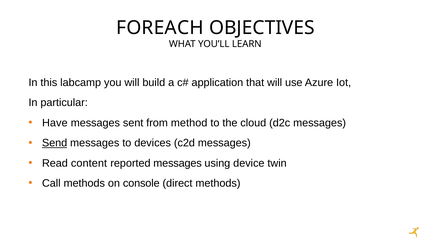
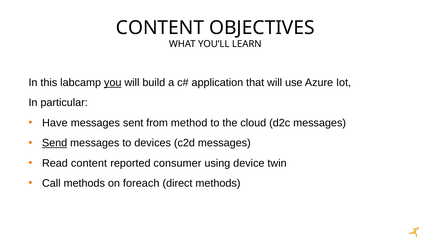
FOREACH: FOREACH -> CONTENT (160, 28)
you underline: none -> present (113, 83)
reported messages: messages -> consumer (177, 163)
console: console -> foreach (141, 183)
